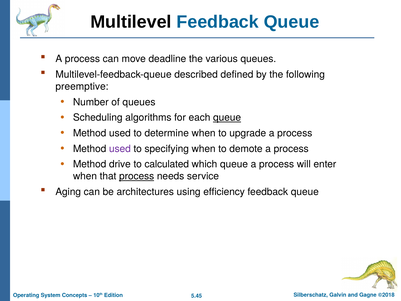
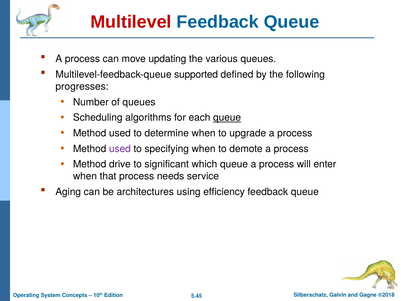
Multilevel colour: black -> red (131, 22)
deadline: deadline -> updating (167, 59)
described: described -> supported (196, 74)
preemptive: preemptive -> progresses (82, 86)
calculated: calculated -> significant (167, 164)
process underline: present -> none (137, 176)
